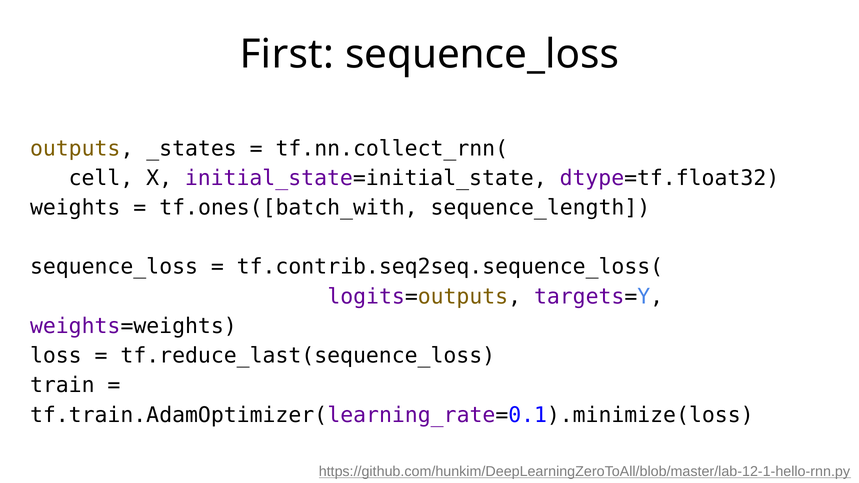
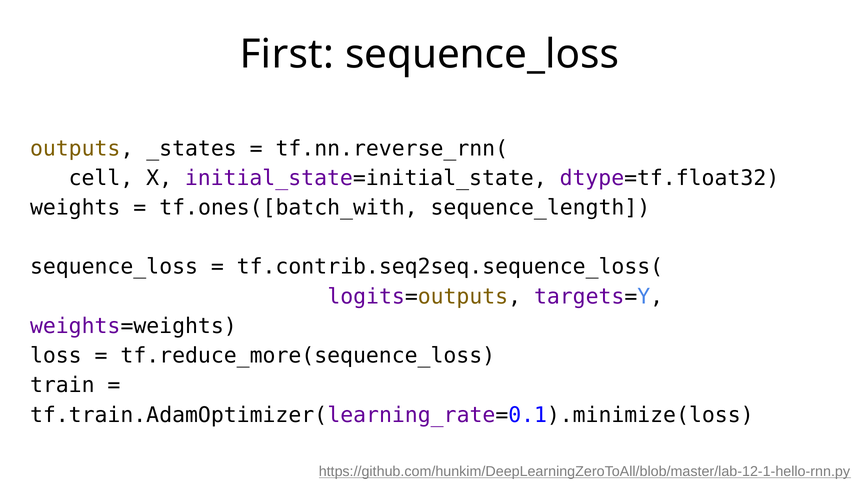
tf.nn.collect_rnn(: tf.nn.collect_rnn( -> tf.nn.reverse_rnn( (392, 149)
tf.reduce_last(sequence_loss: tf.reduce_last(sequence_loss -> tf.reduce_more(sequence_loss (308, 356)
